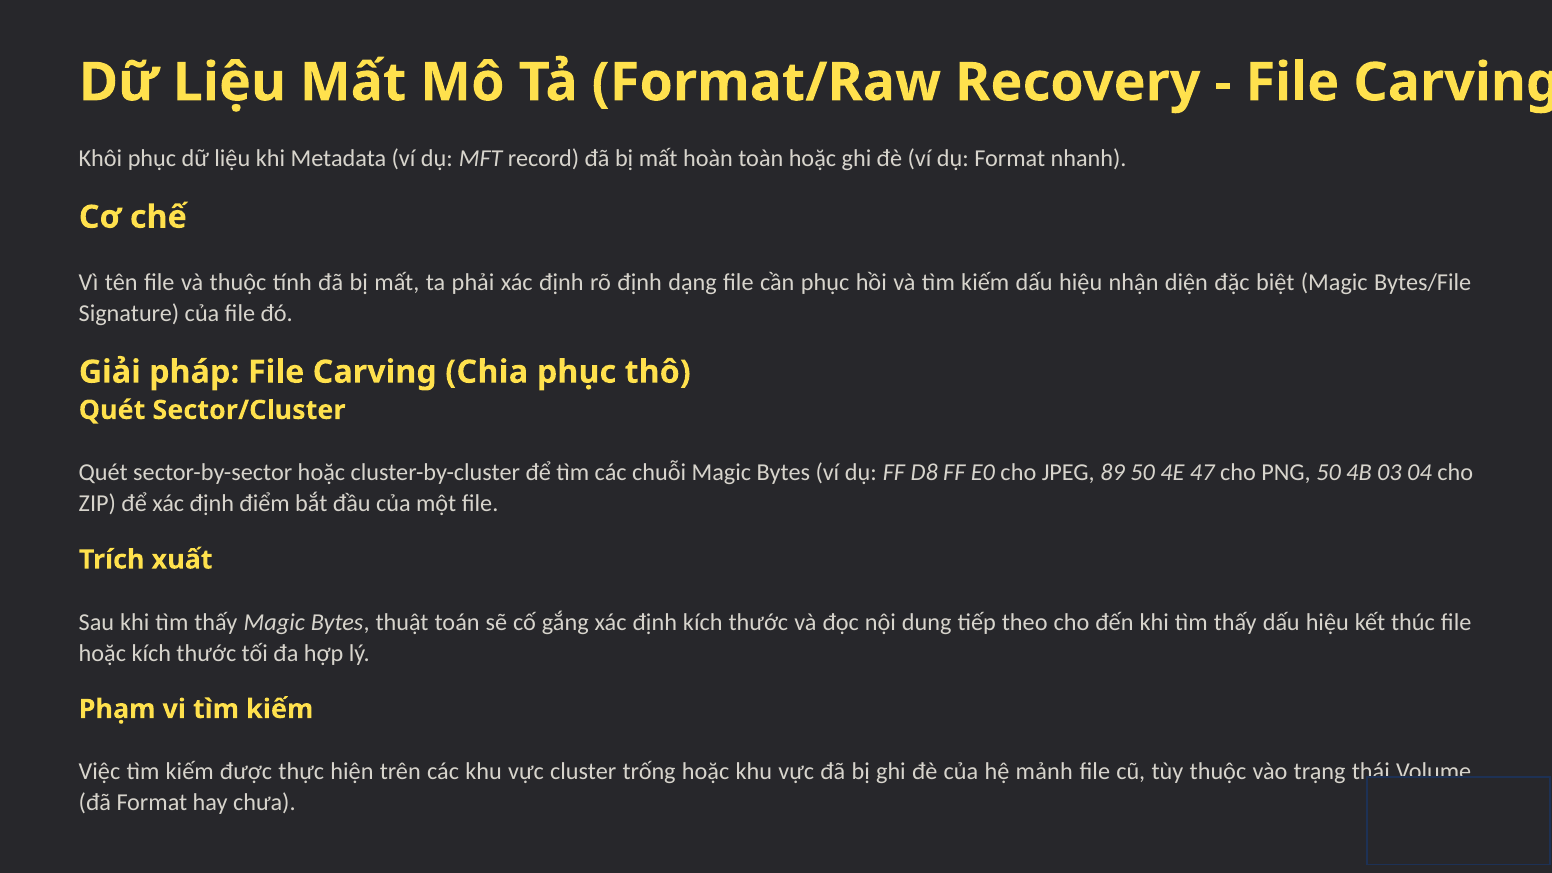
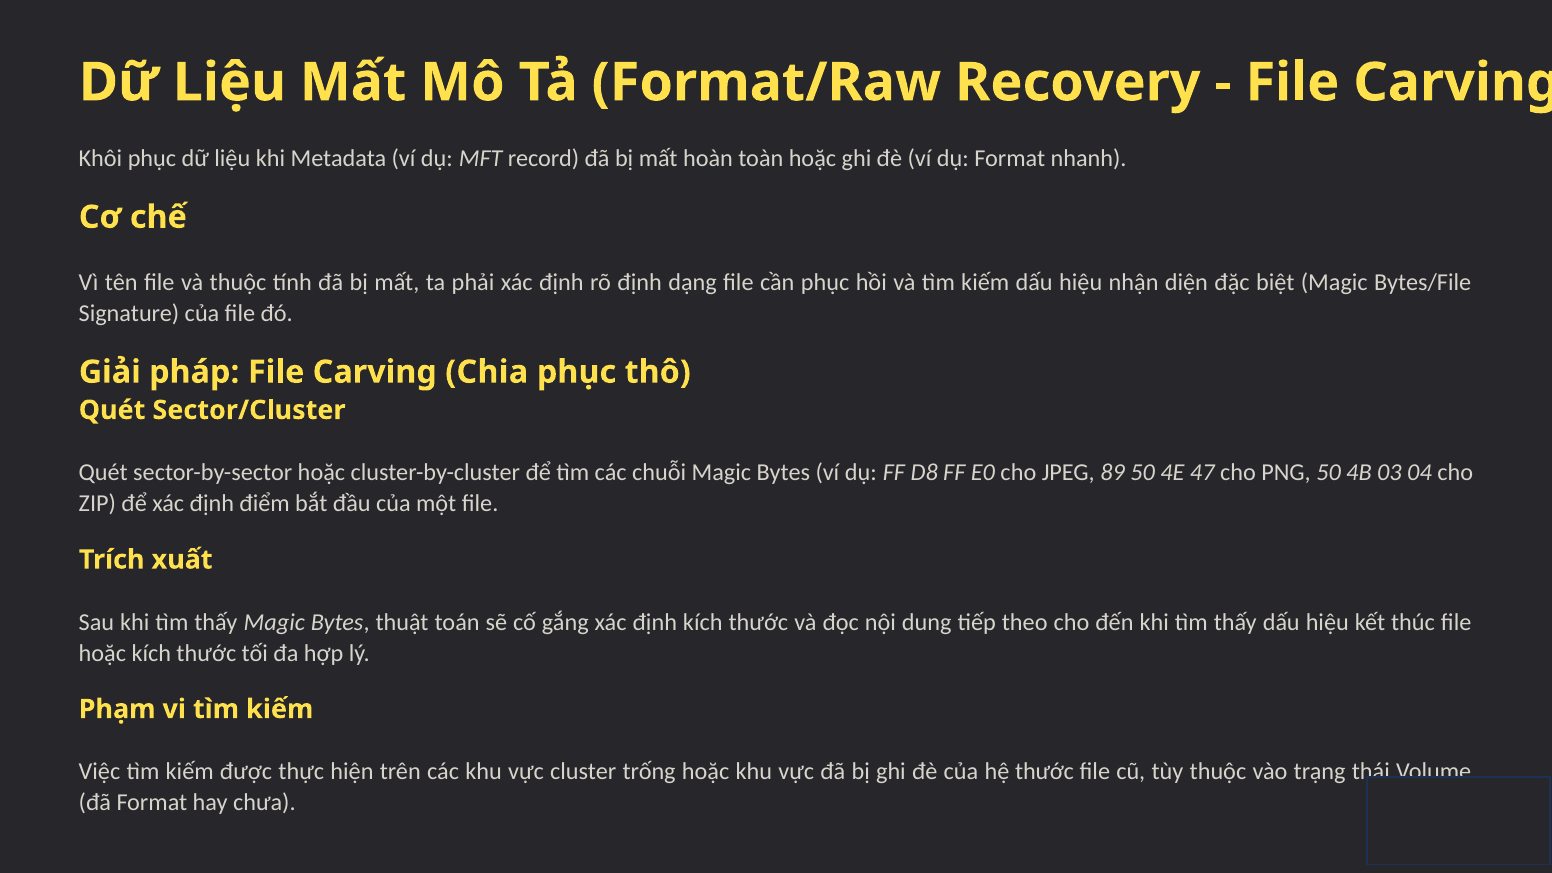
hệ mảnh: mảnh -> thước (1045, 772)
